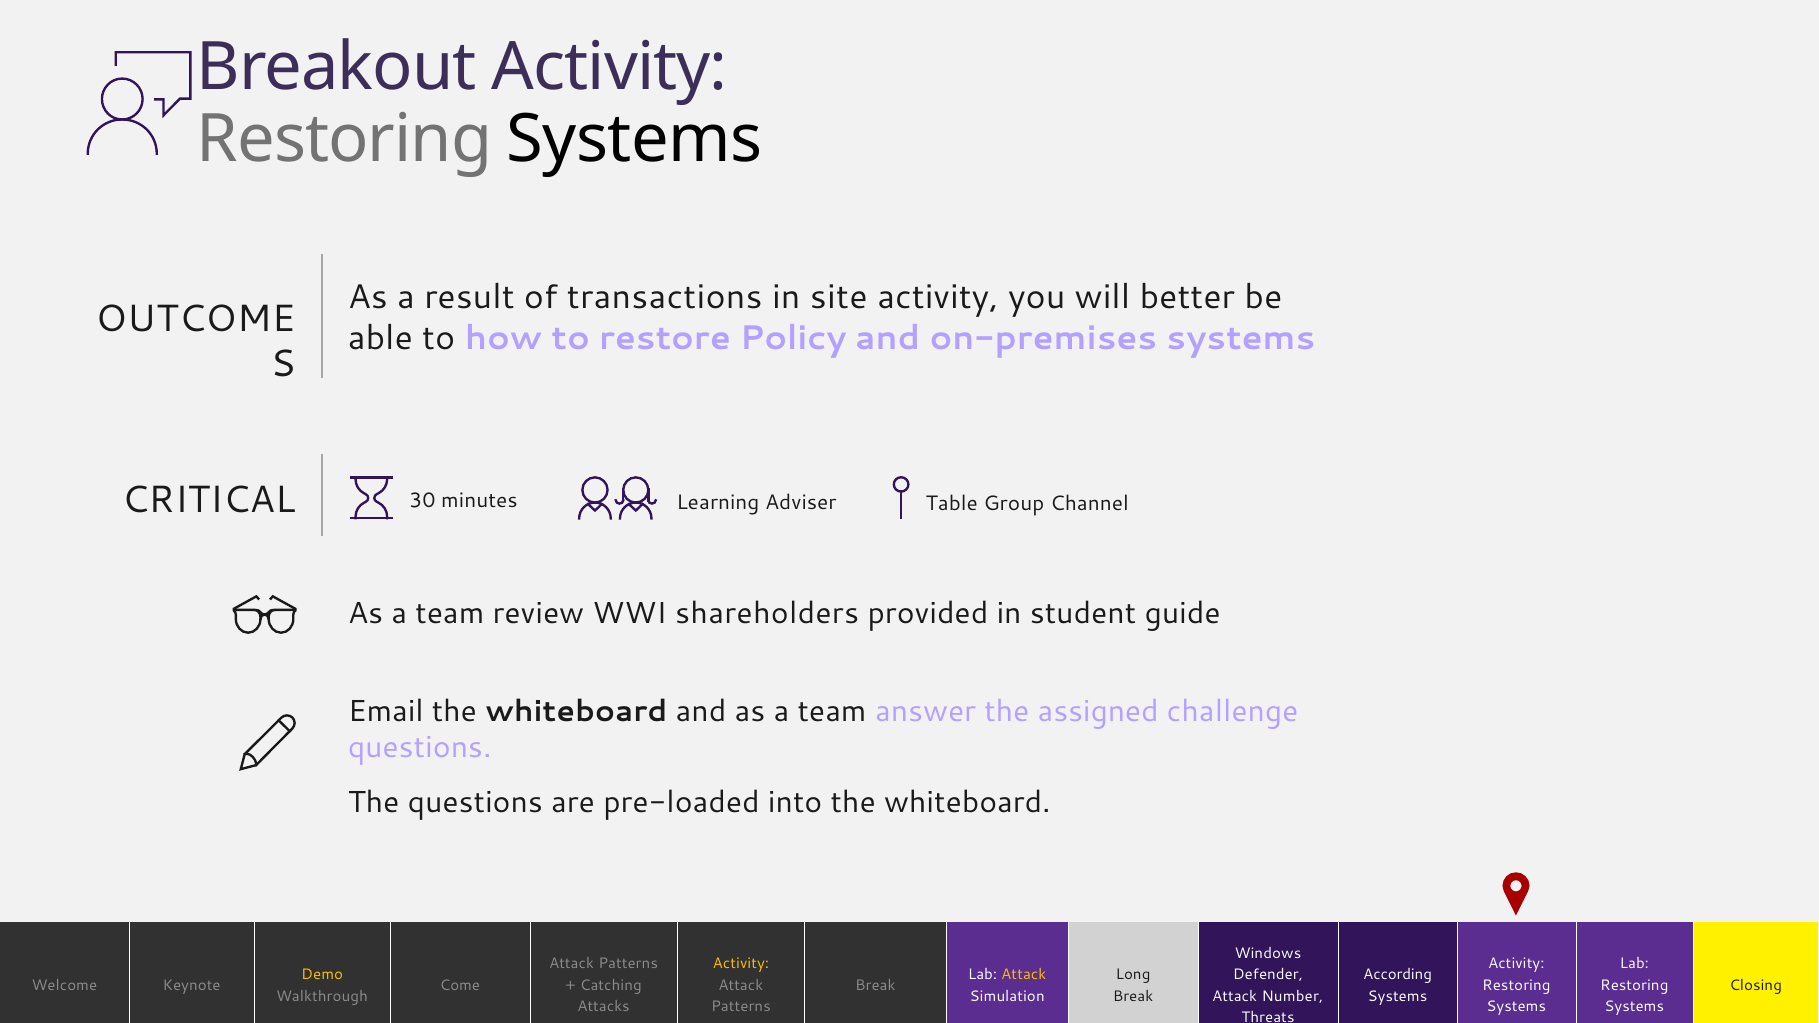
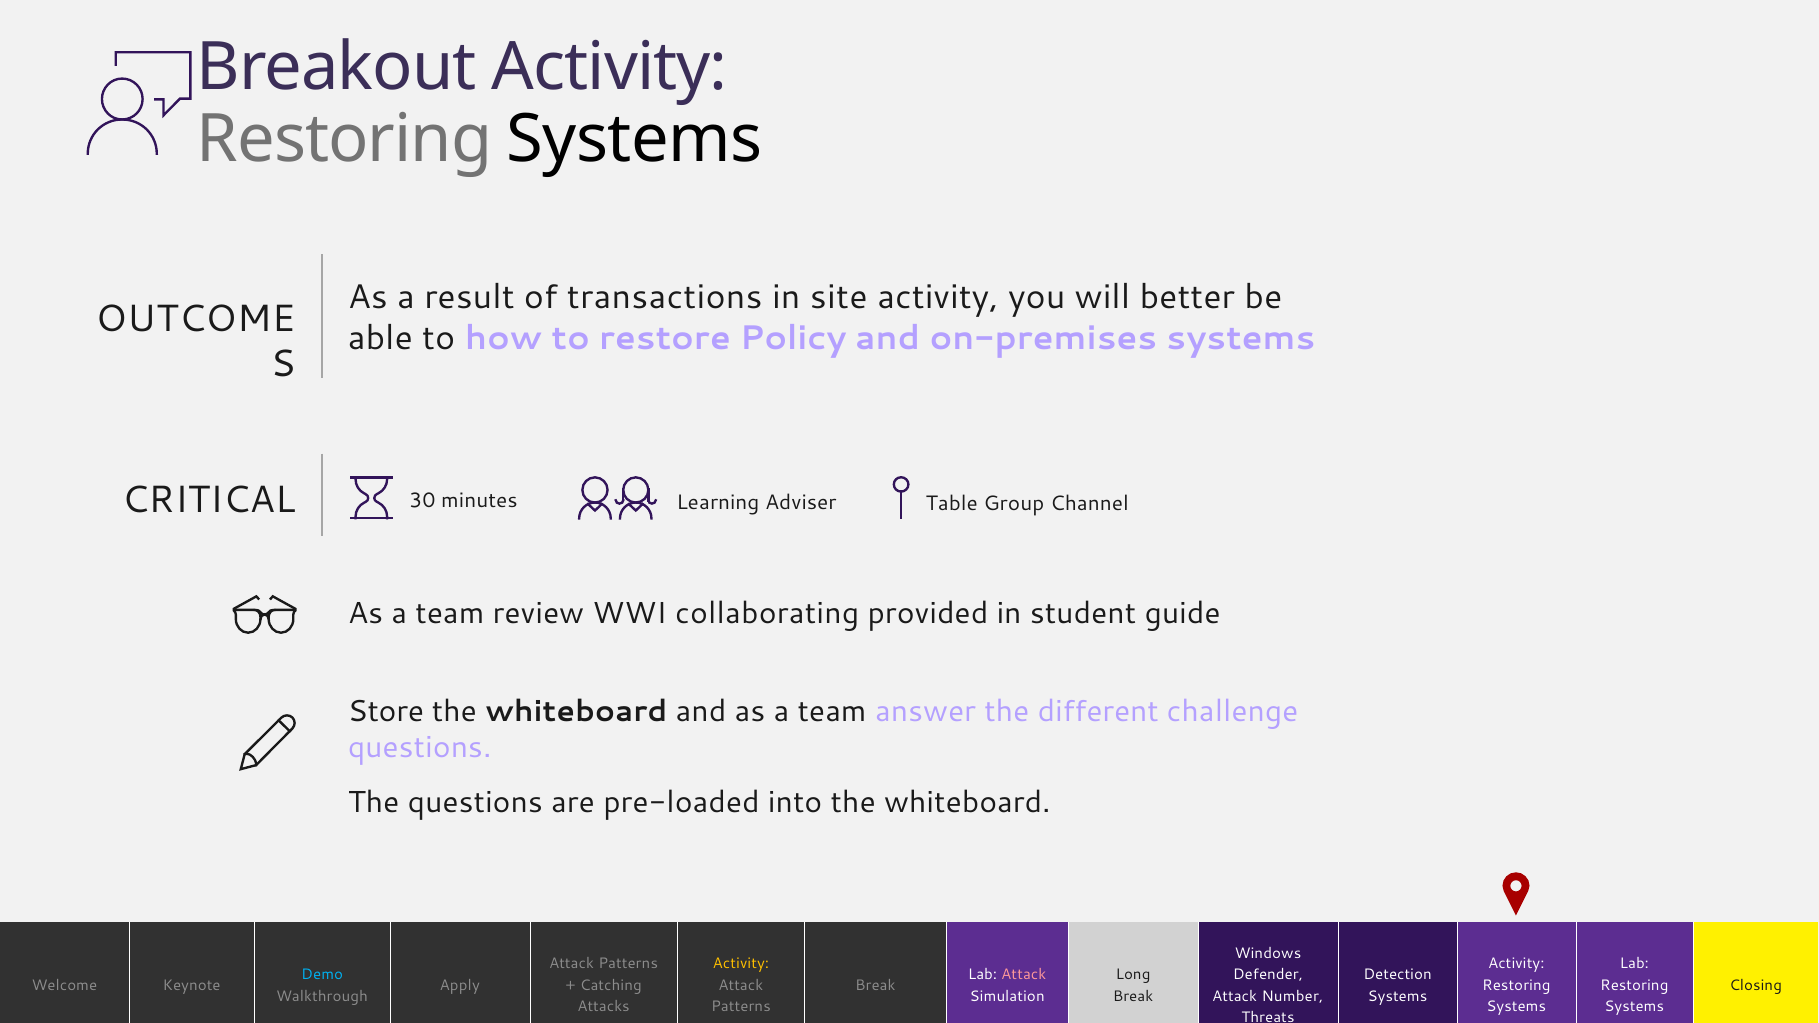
shareholders: shareholders -> collaborating (767, 614)
Email: Email -> Store (386, 712)
assigned: assigned -> different (1098, 712)
Demo colour: yellow -> light blue (322, 975)
Attack colour: yellow -> pink (1024, 975)
According: According -> Detection (1398, 975)
Come: Come -> Apply (460, 986)
